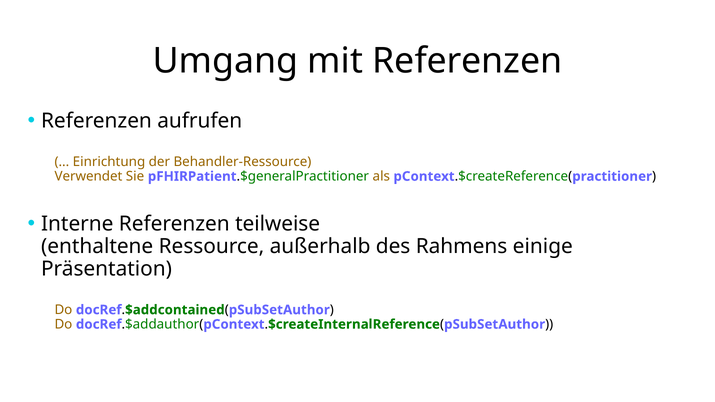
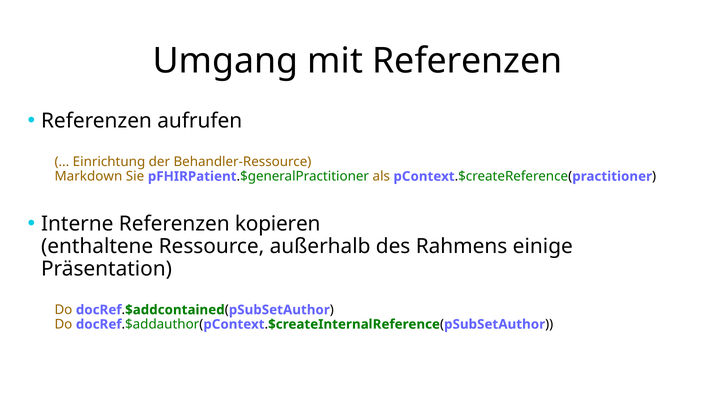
Verwendet: Verwendet -> Markdown (88, 176)
teilweise: teilweise -> kopieren (278, 224)
